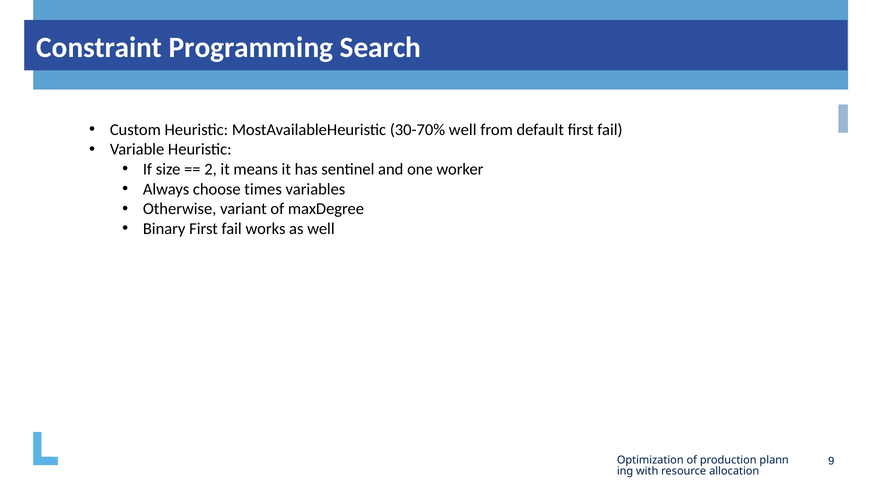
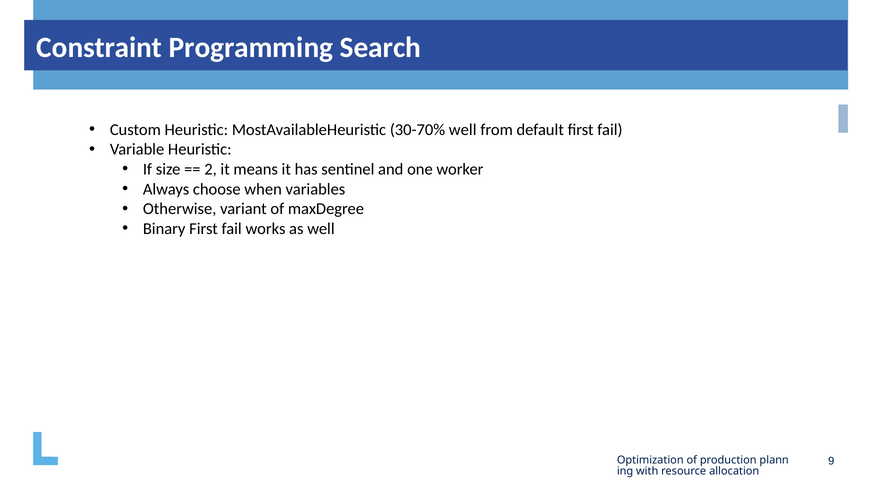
times: times -> when (263, 189)
